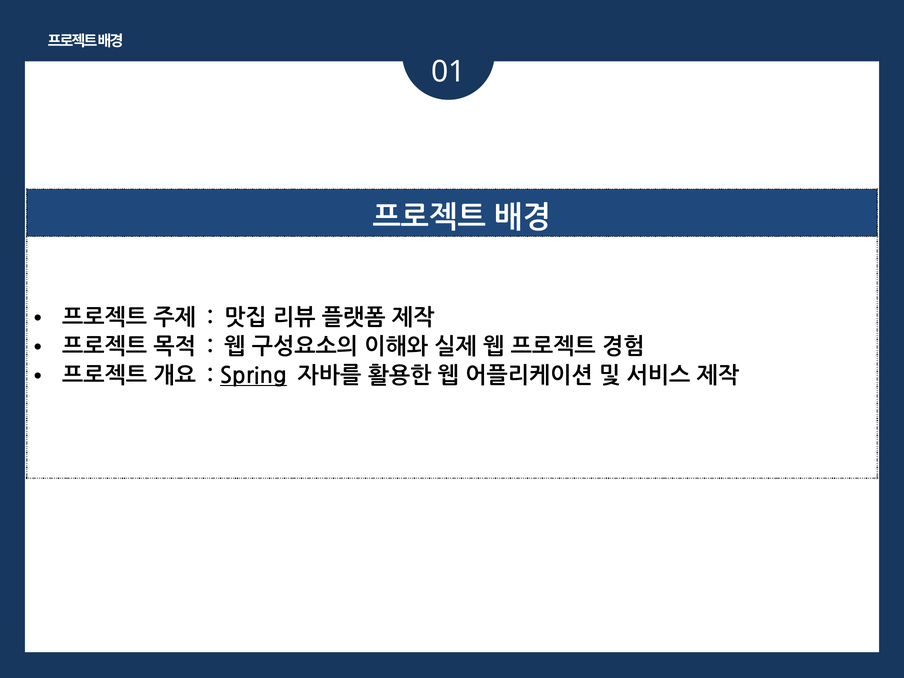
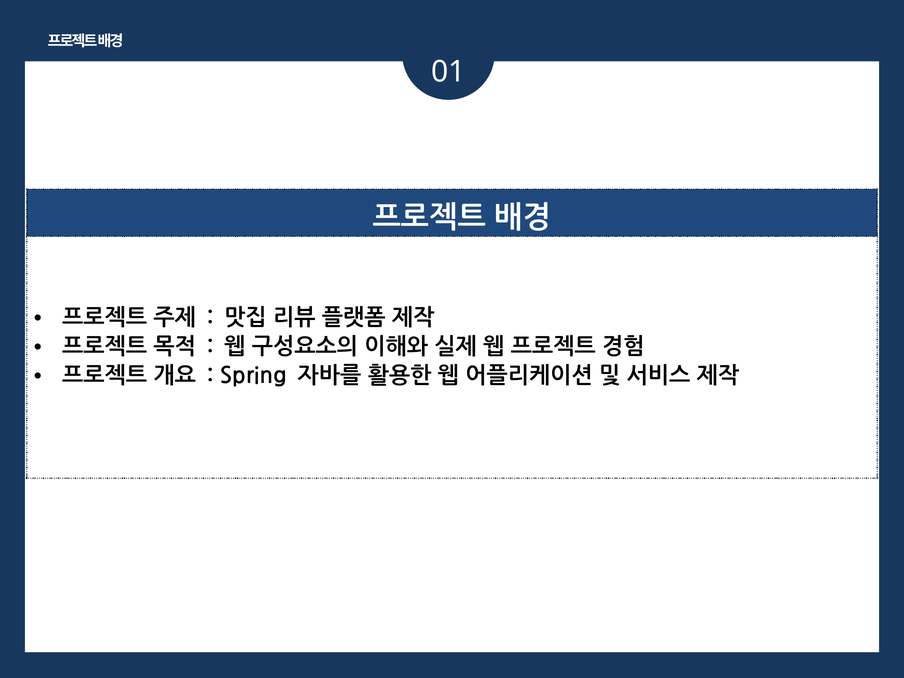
Spring underline: present -> none (253, 376)
